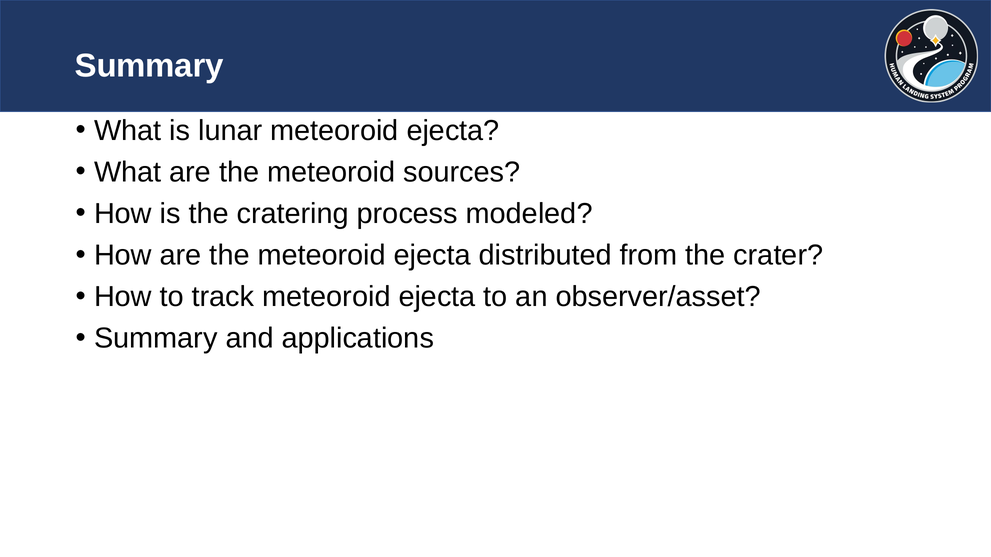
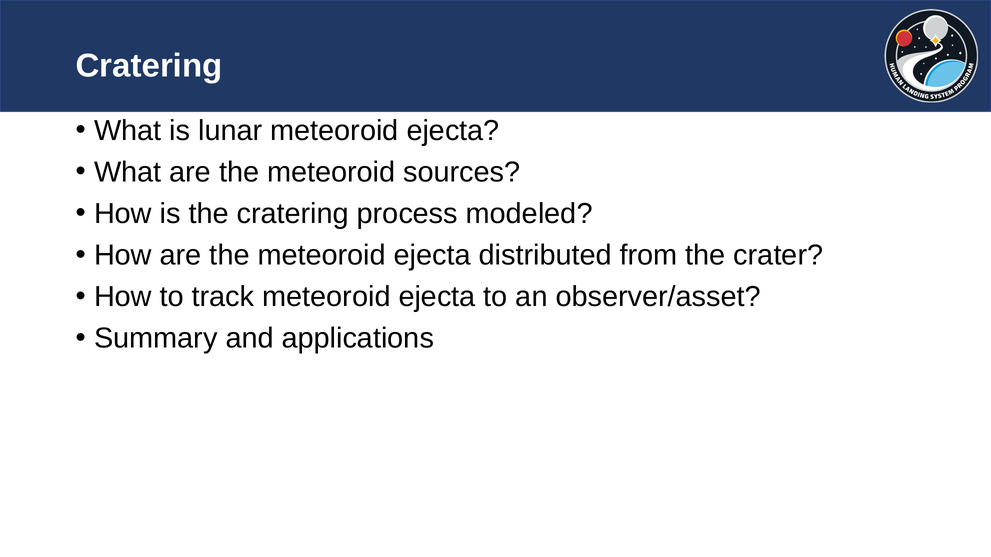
Summary: Summary -> Cratering (149, 66)
